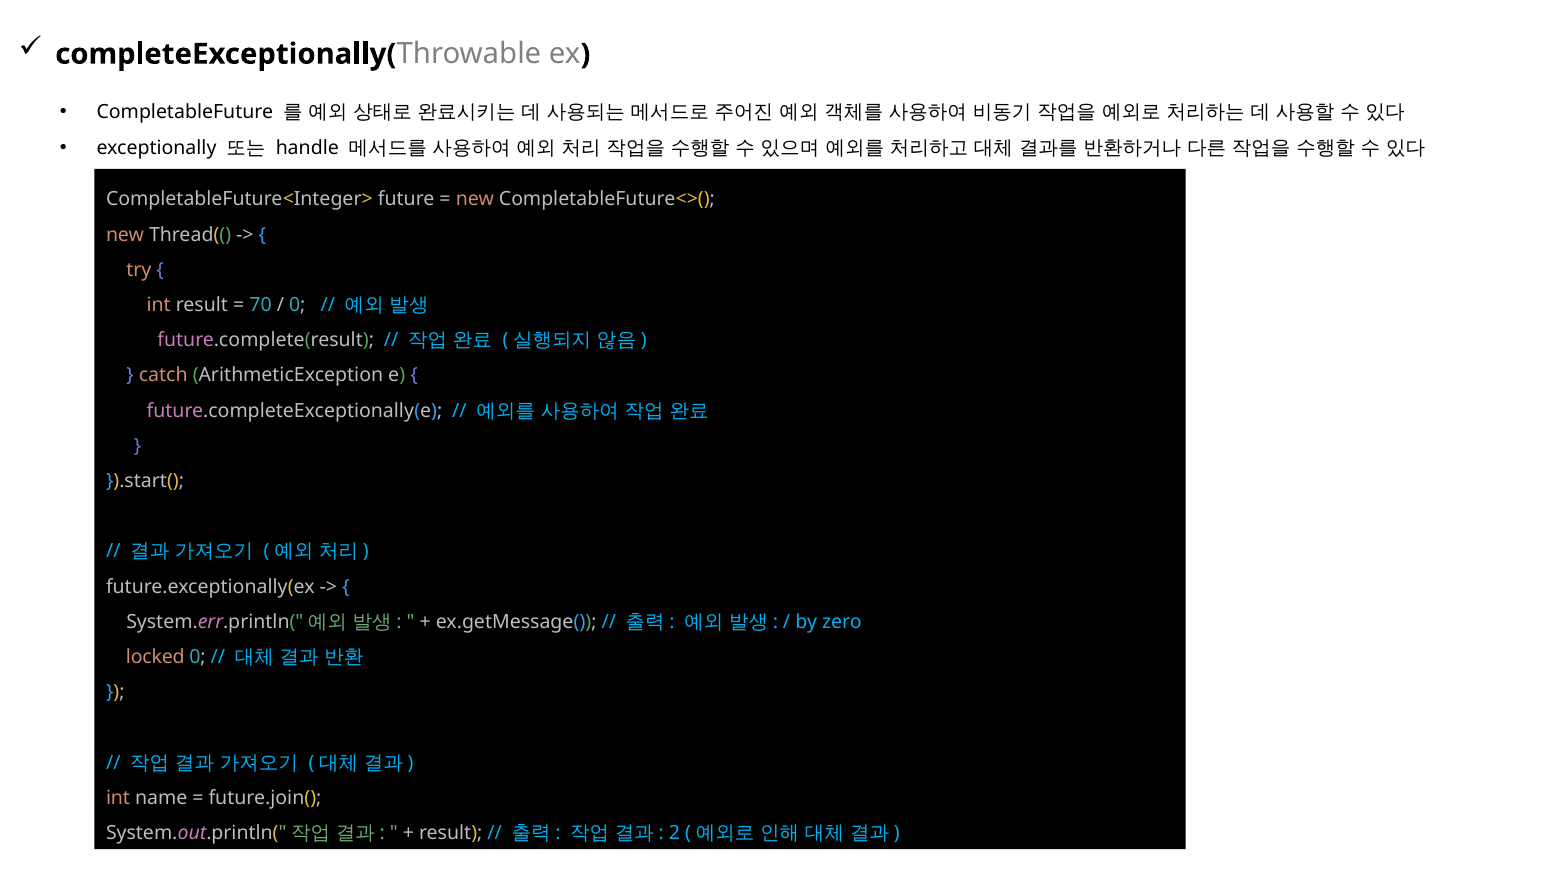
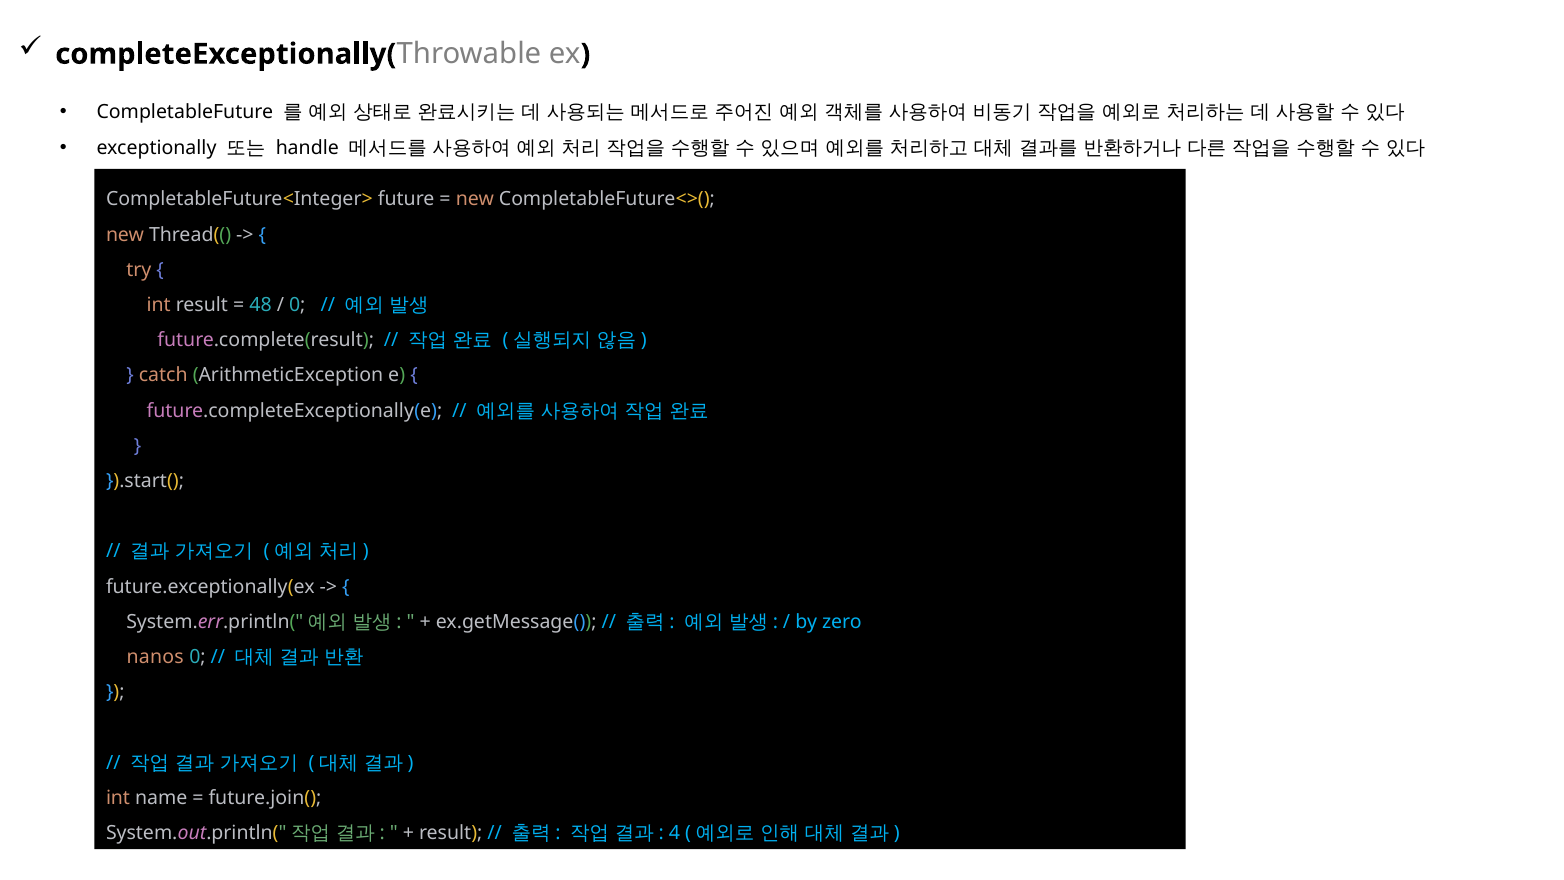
70: 70 -> 48 (261, 305)
locked: locked -> nanos (155, 657)
2: 2 -> 4 (674, 833)
